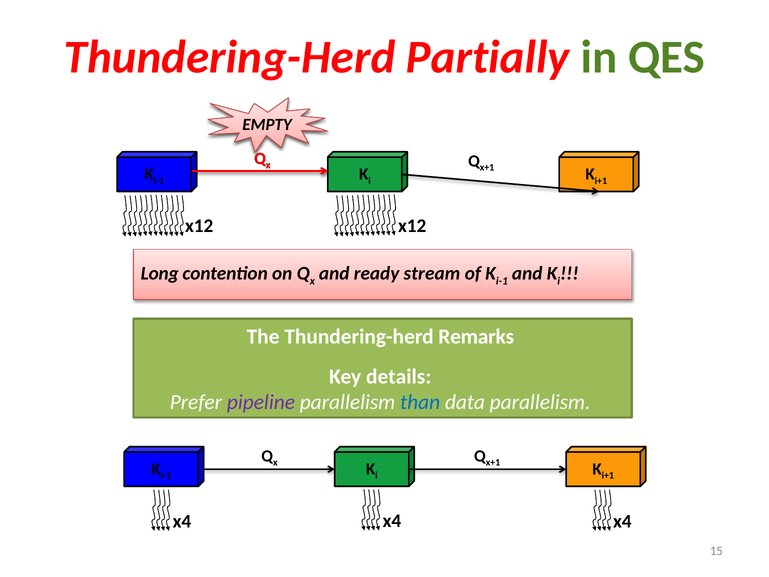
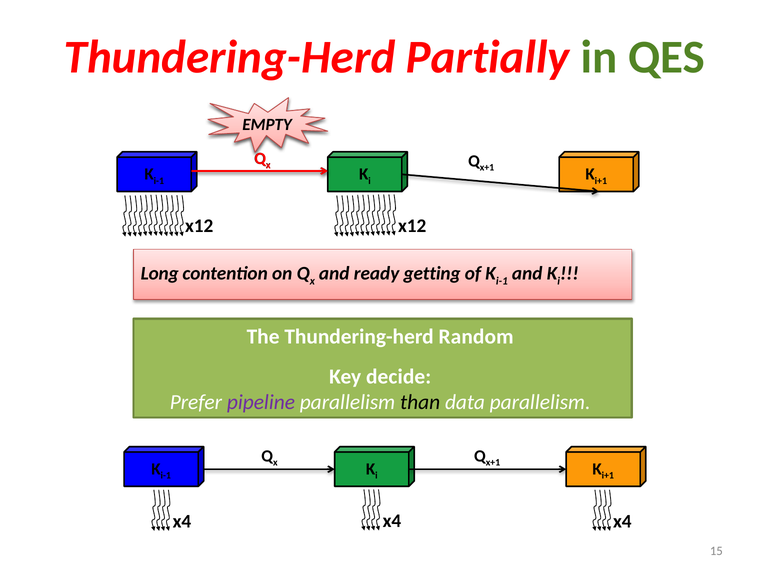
stream: stream -> getting (432, 273)
Remarks: Remarks -> Random (476, 337)
details: details -> decide (399, 377)
than colour: blue -> black (420, 402)
